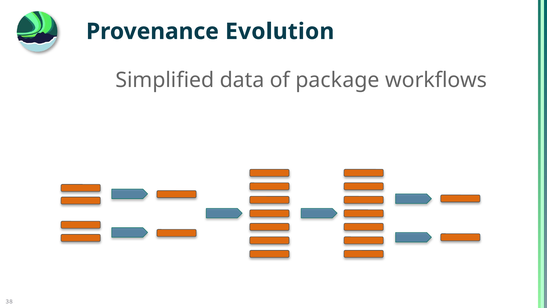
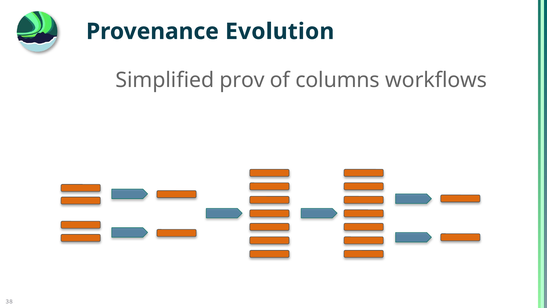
data: data -> prov (242, 80)
package: package -> columns (338, 80)
